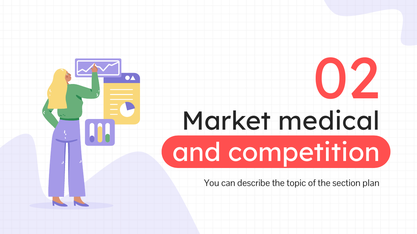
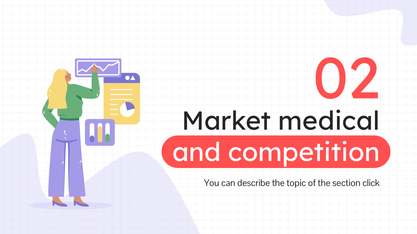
plan: plan -> click (371, 183)
